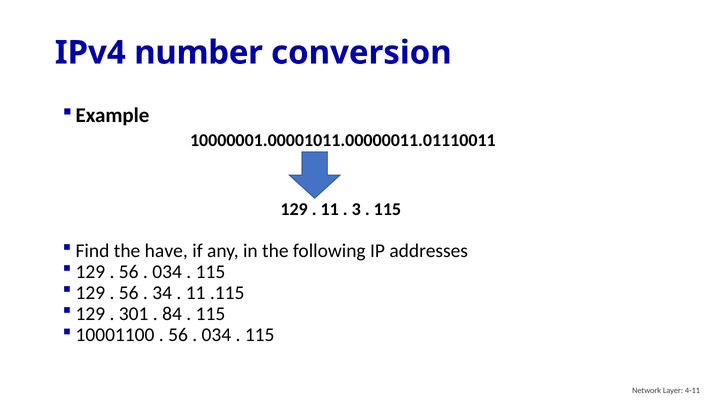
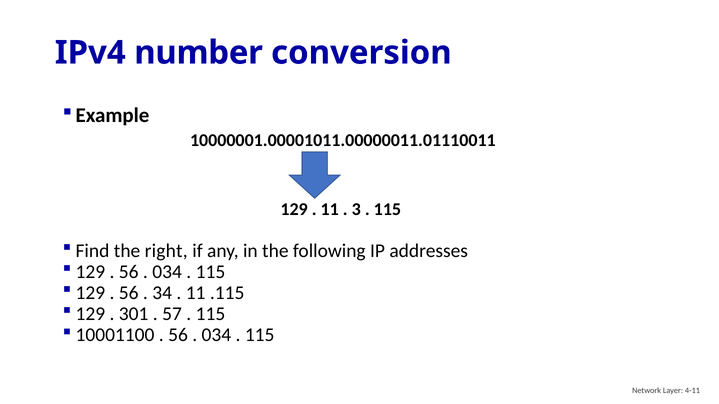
have: have -> right (166, 251)
84: 84 -> 57 (172, 314)
